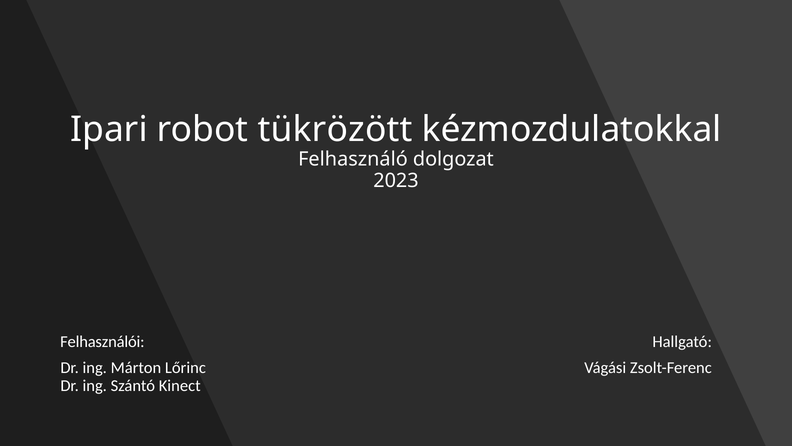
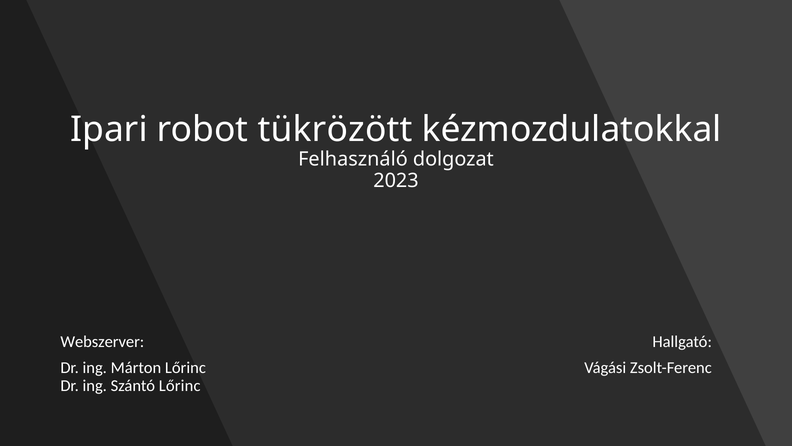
Felhasználói: Felhasználói -> Webszerver (102, 341)
Szántó Kinect: Kinect -> Lőrinc (180, 385)
